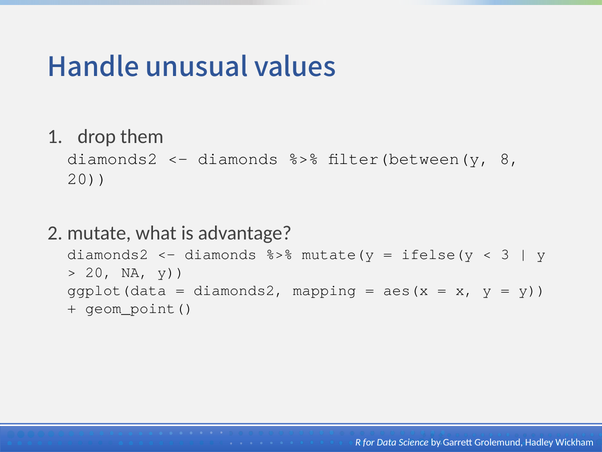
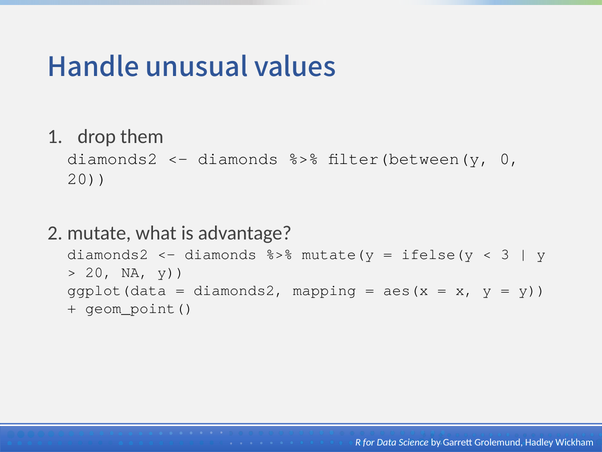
8: 8 -> 0 (510, 159)
